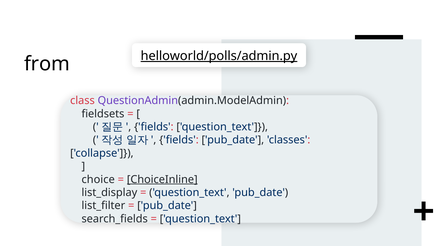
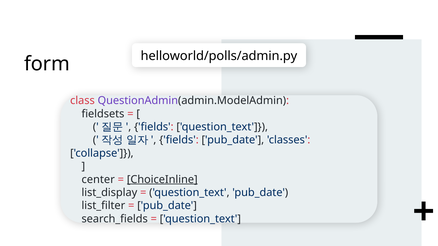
helloworld/polls/admin.py underline: present -> none (219, 56)
from: from -> form (47, 64)
choice: choice -> center (98, 180)
